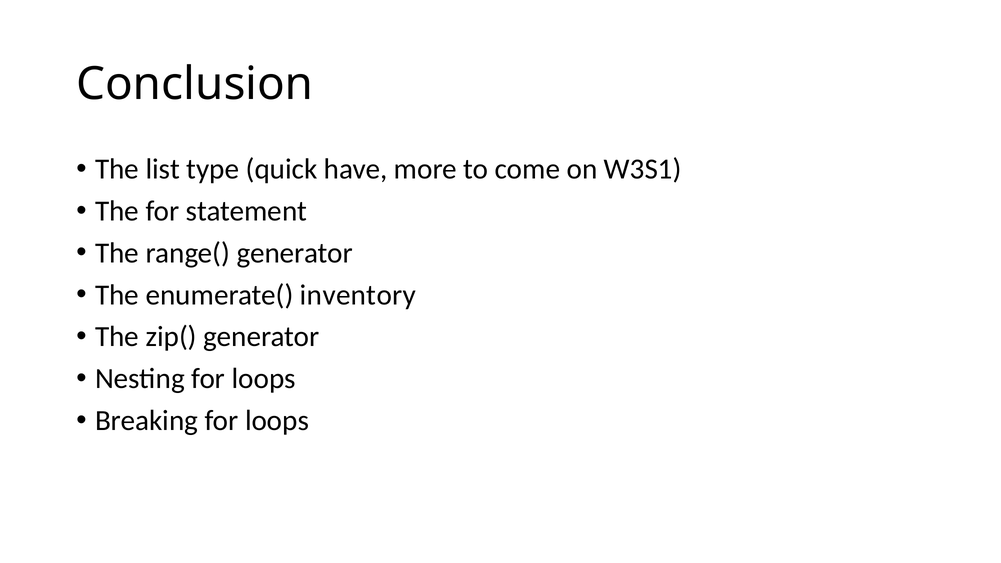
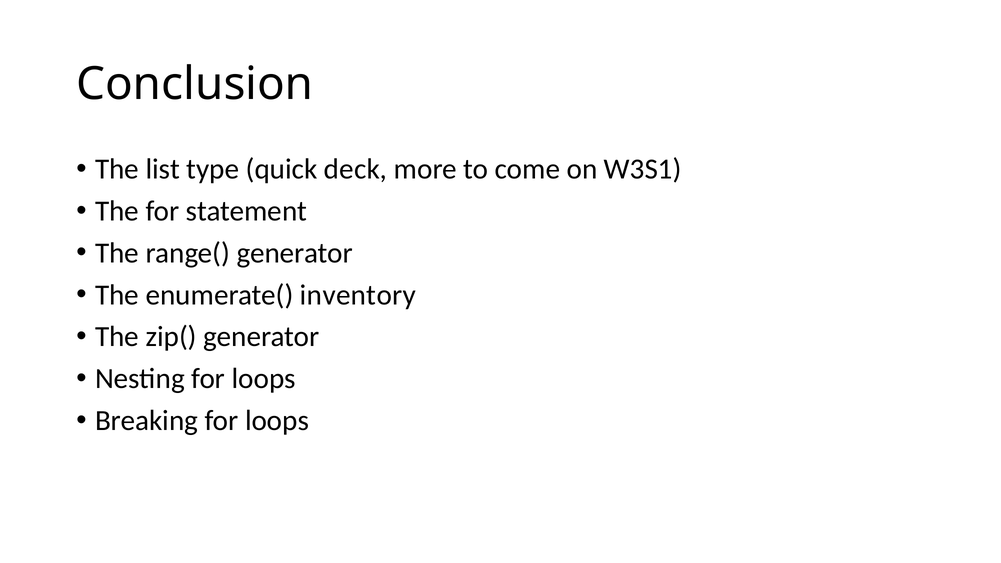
have: have -> deck (356, 169)
